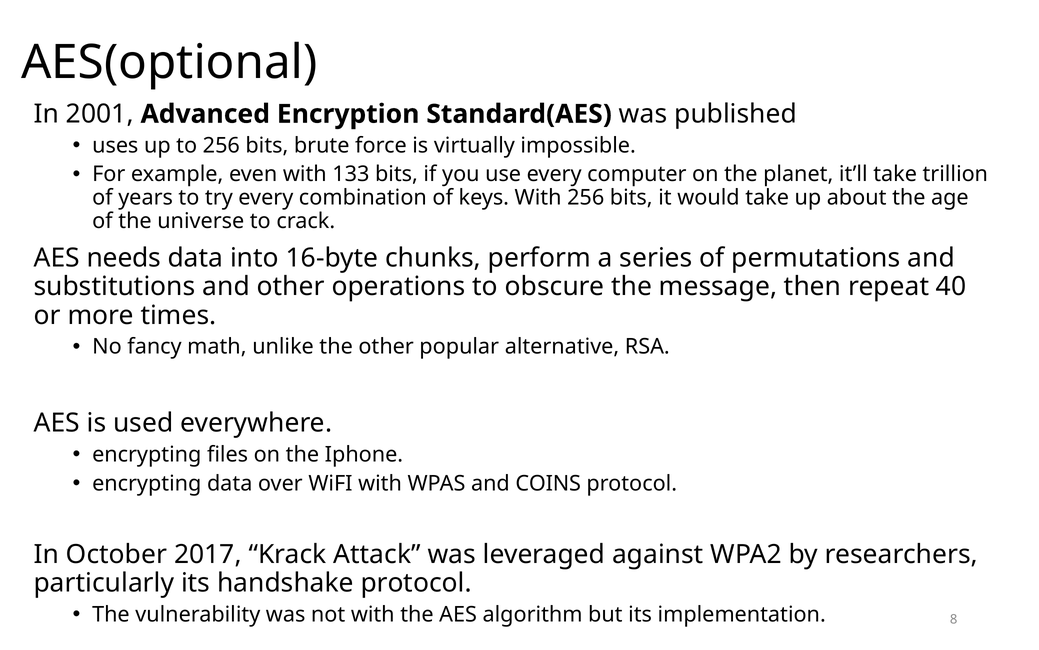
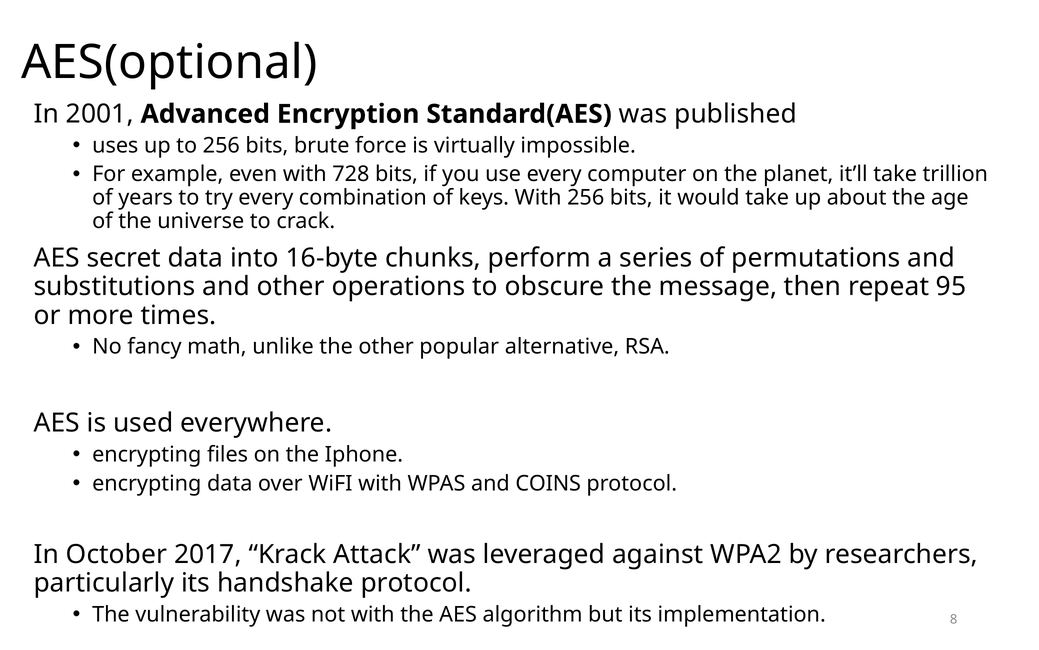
133: 133 -> 728 (351, 174)
needs: needs -> secret (124, 258)
40: 40 -> 95 (951, 286)
